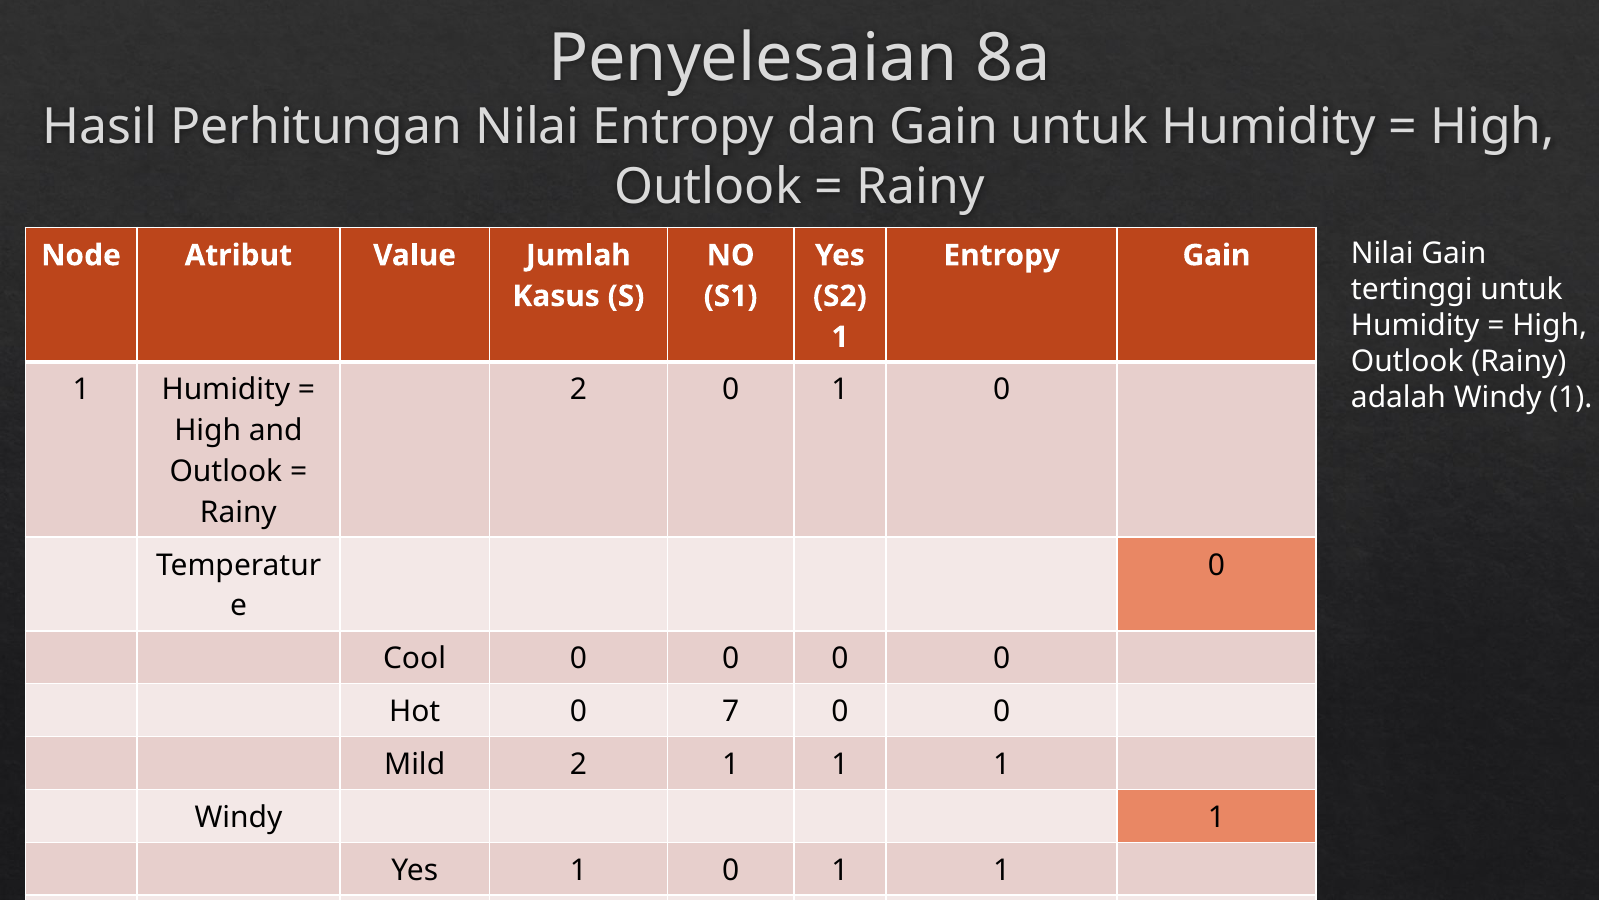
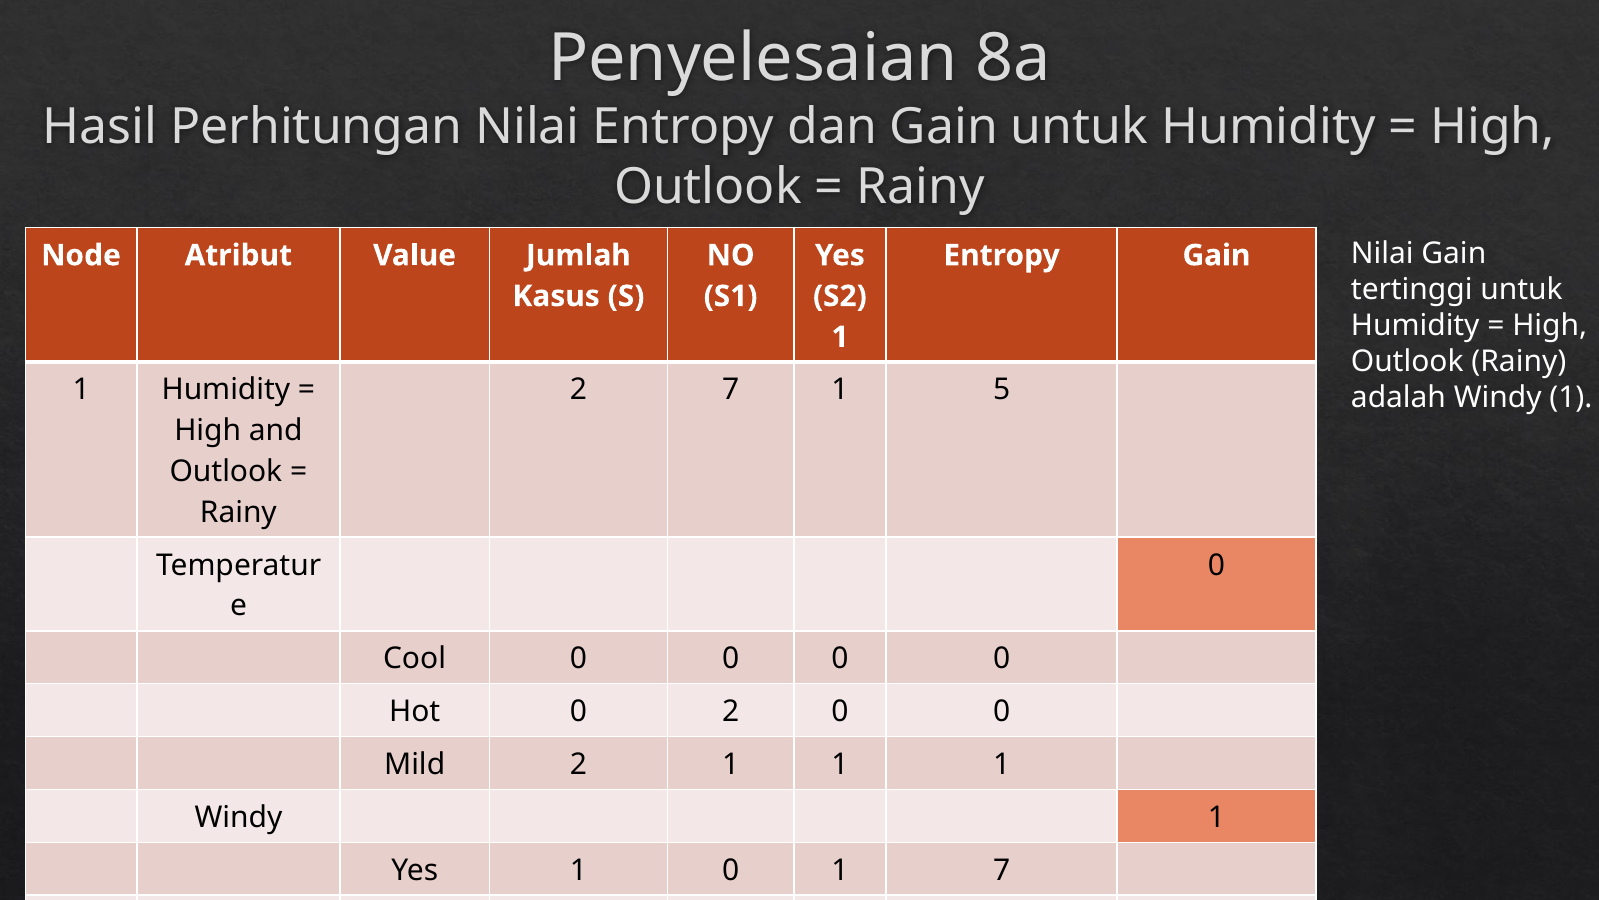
2 0: 0 -> 7 (731, 390)
0: 0 -> 5 (1002, 390)
0 7: 7 -> 2 (731, 711)
0 1 1: 1 -> 7 (1002, 870)
